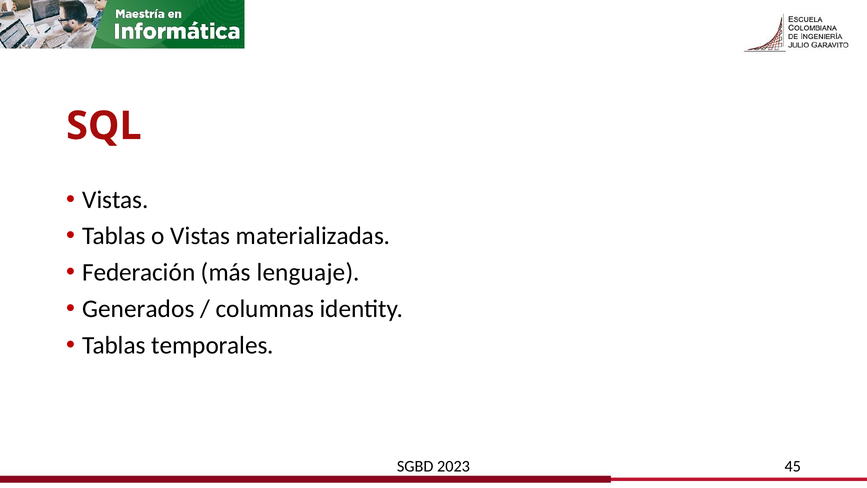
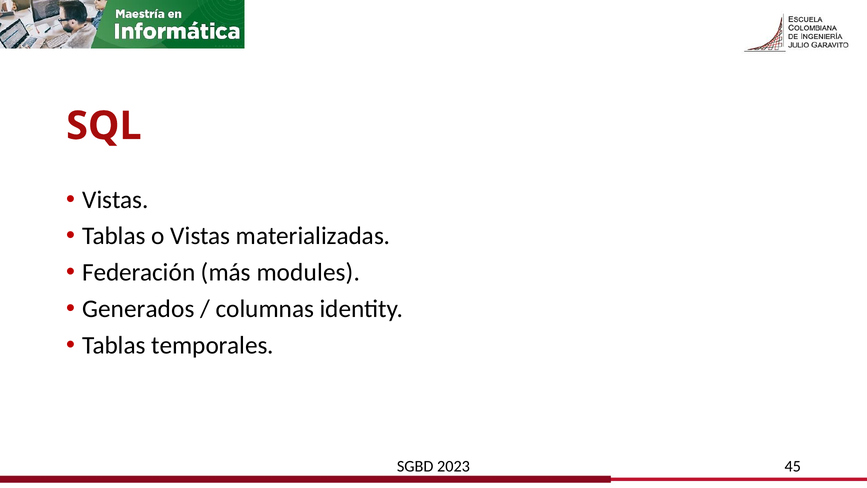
lenguaje: lenguaje -> modules (308, 272)
